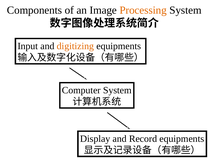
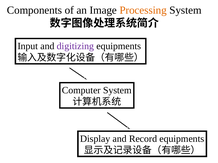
digitizing colour: orange -> purple (75, 46)
